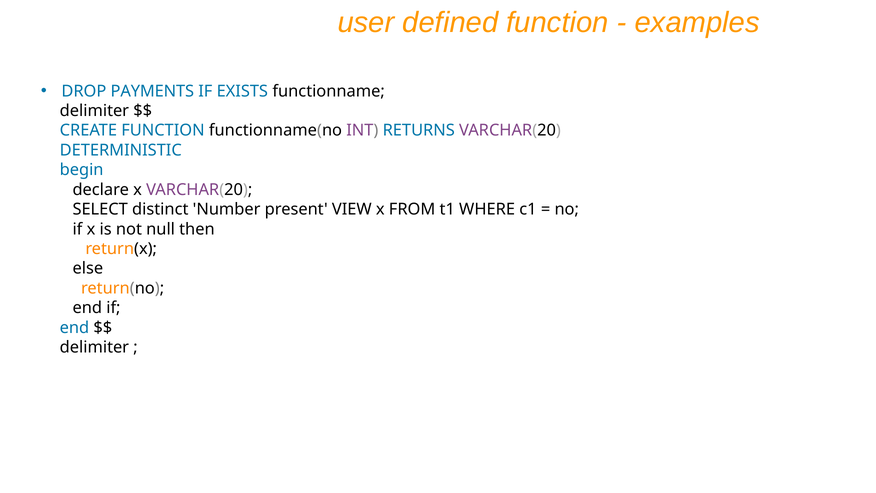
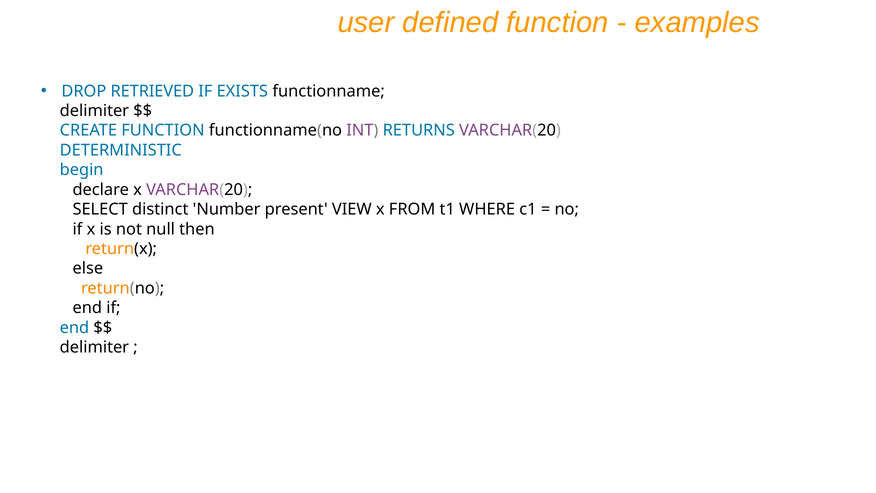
PAYMENTS: PAYMENTS -> RETRIEVED (152, 91)
